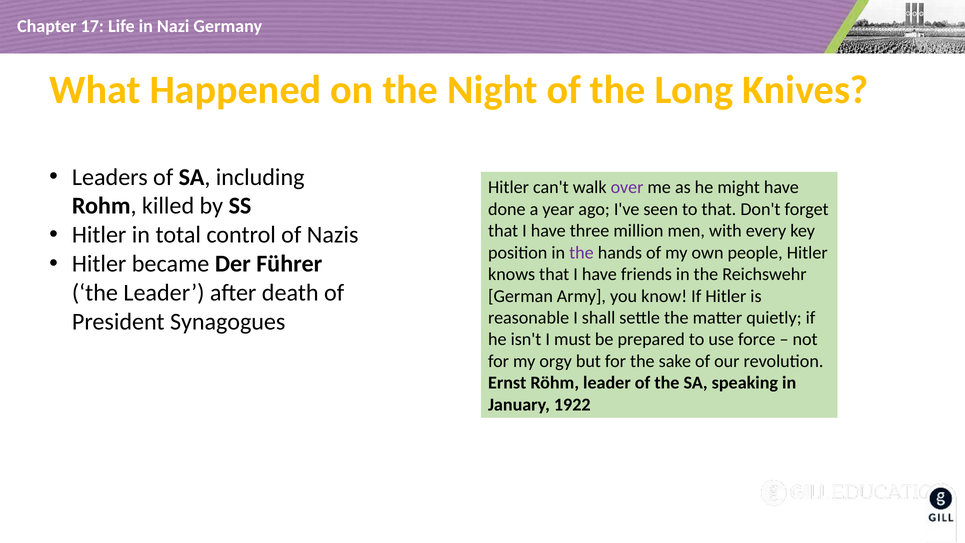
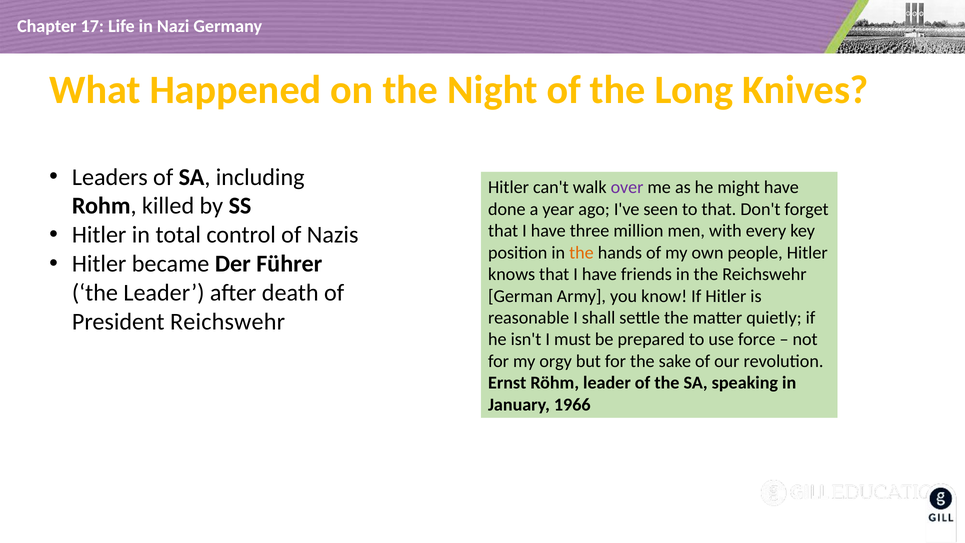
the colour: purple -> orange (581, 253)
President Synagogues: Synagogues -> Reichswehr (228, 322)
1922: 1922 -> 1966 (572, 405)
